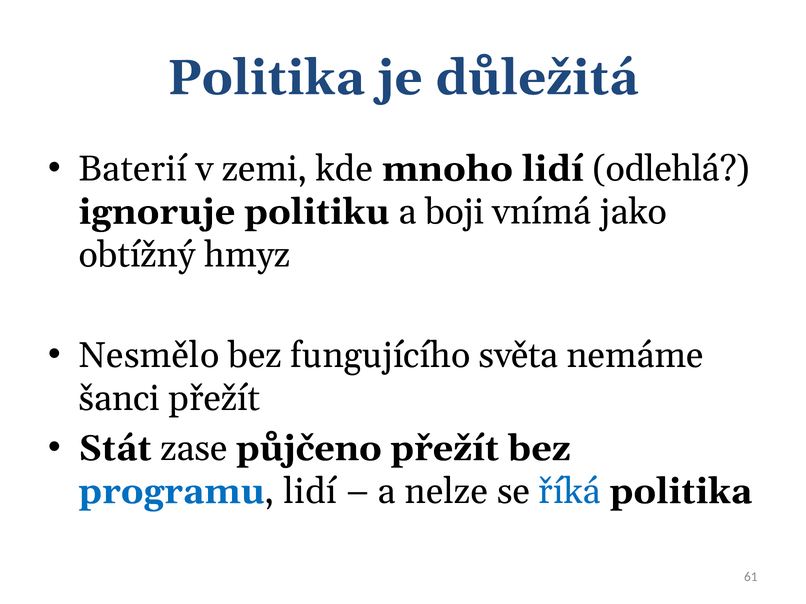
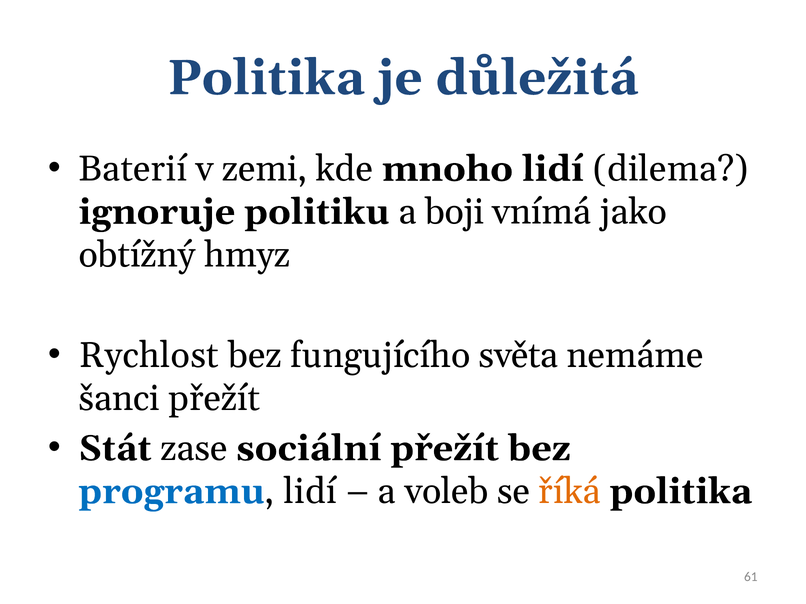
odlehlá: odlehlá -> dilema (671, 169)
Nesmělo: Nesmělo -> Rychlost (149, 356)
půjčeno: půjčeno -> sociální (309, 449)
nelze: nelze -> voleb (447, 492)
říká colour: blue -> orange (570, 492)
